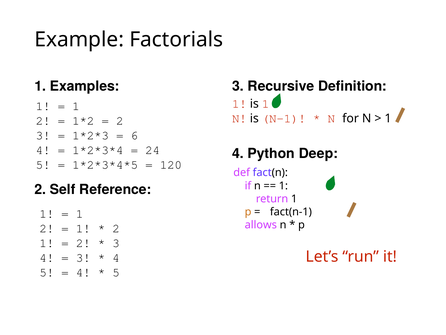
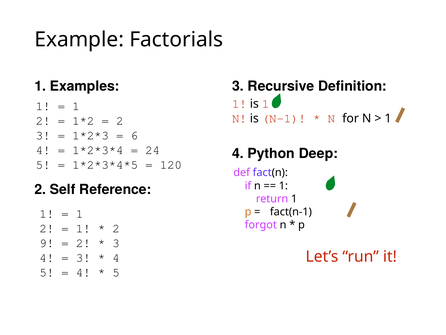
allows: allows -> forgot (261, 225)
1: 1 -> 9 (47, 243)
